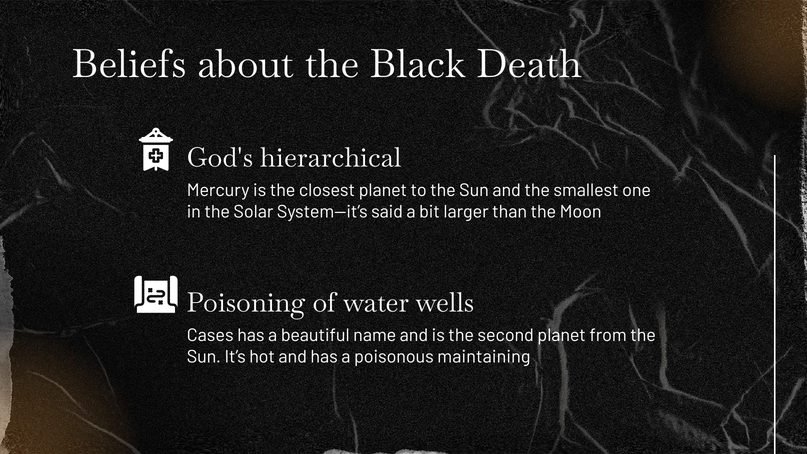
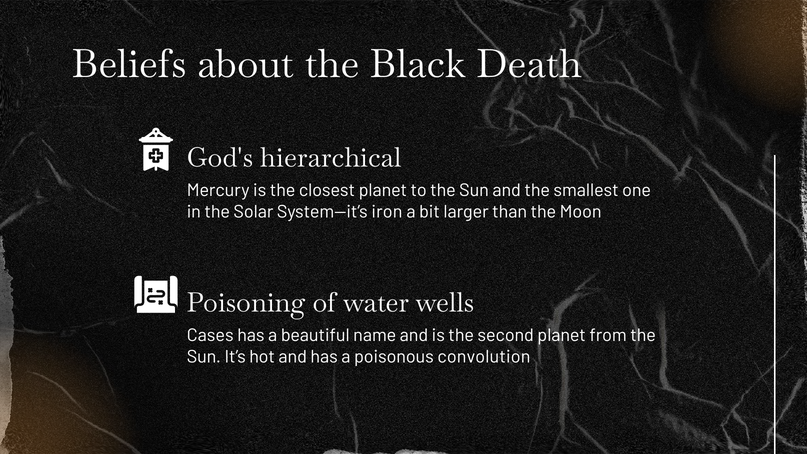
said: said -> iron (387, 212)
maintaining: maintaining -> convolution (484, 357)
